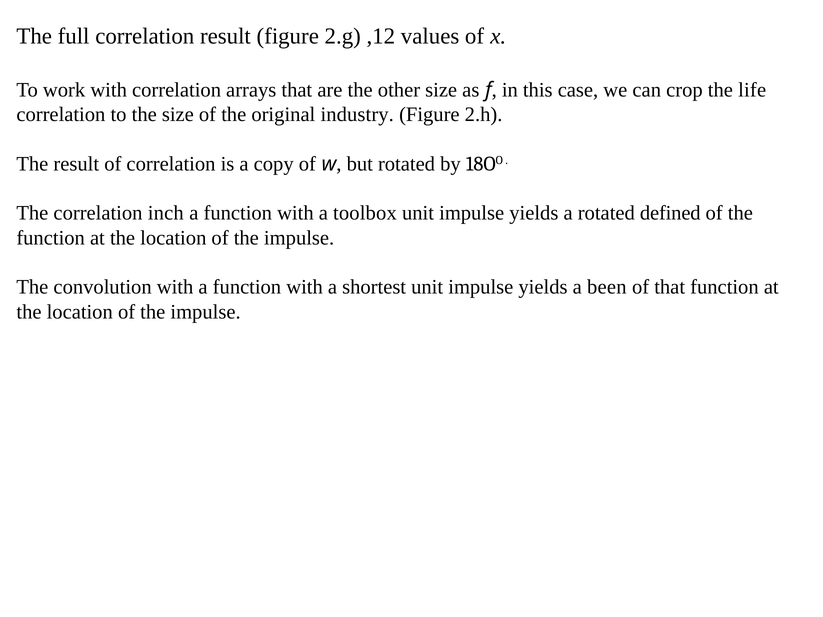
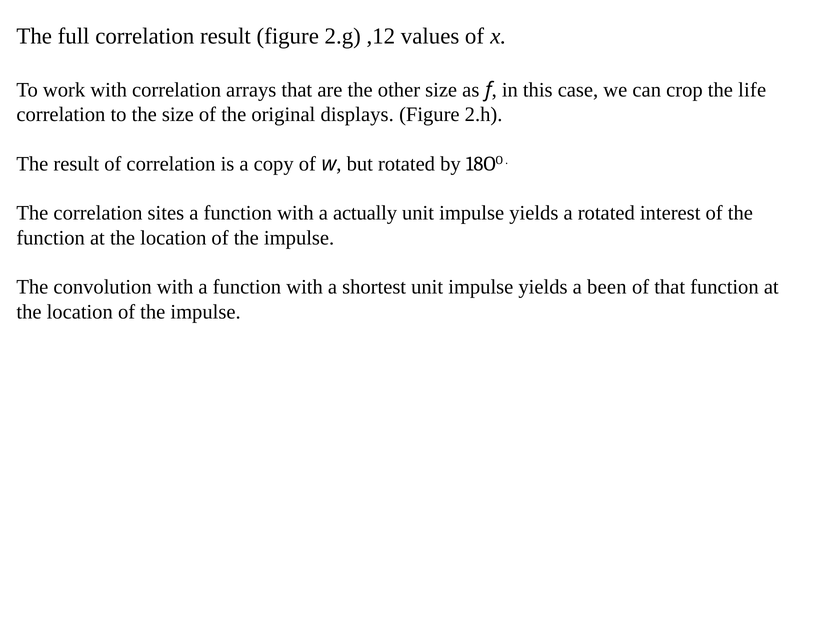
industry: industry -> displays (357, 114)
inch: inch -> sites (166, 213)
toolbox: toolbox -> actually (365, 213)
defined: defined -> interest (670, 213)
